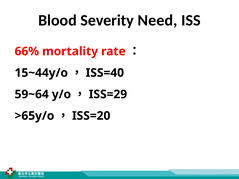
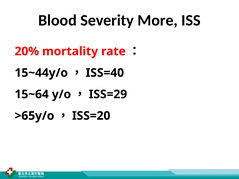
Need: Need -> More (158, 20)
66%: 66% -> 20% (27, 51)
59~64: 59~64 -> 15~64 (32, 94)
